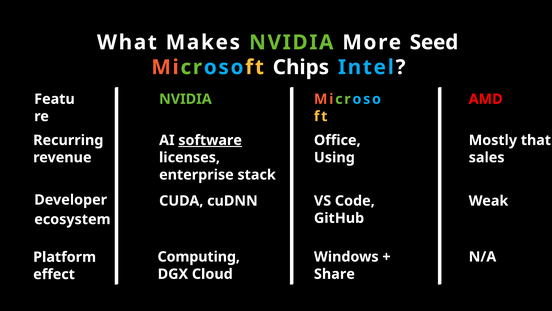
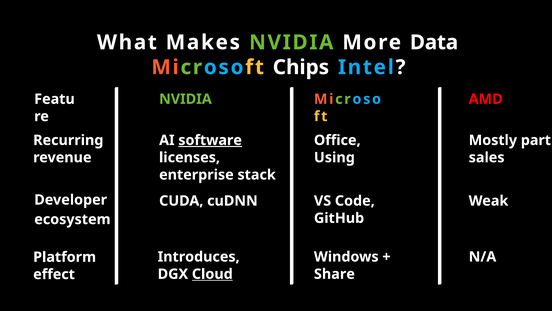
Seed: Seed -> Data (434, 42)
that: that -> part (536, 140)
Computing: Computing -> Introduces (199, 256)
Cloud underline: none -> present (212, 274)
